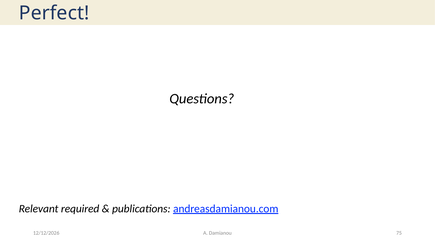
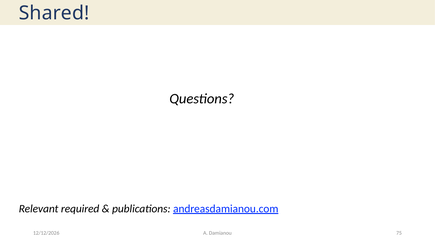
Perfect: Perfect -> Shared (54, 13)
